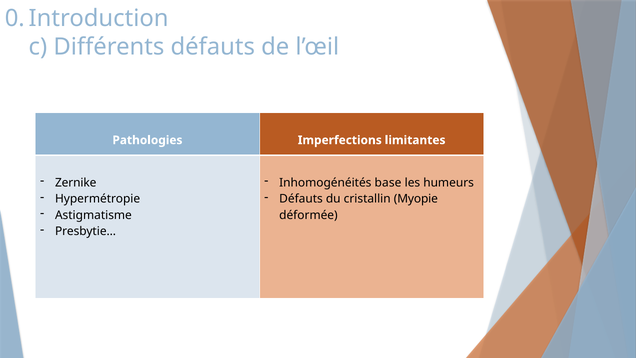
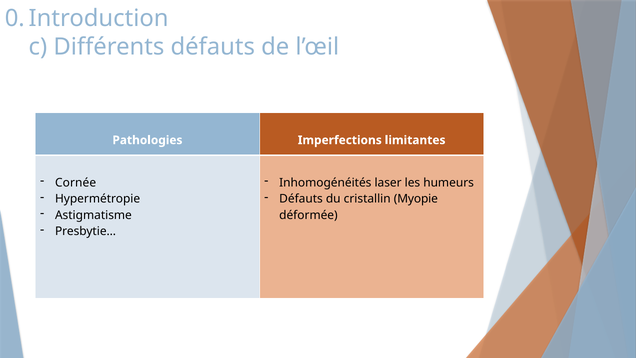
Zernike: Zernike -> Cornée (76, 183)
base: base -> laser (388, 183)
